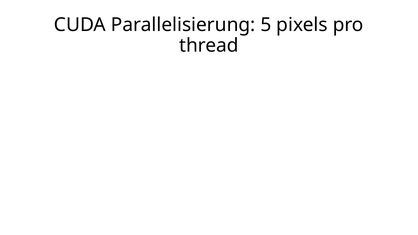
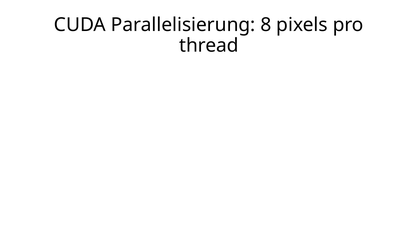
5: 5 -> 8 (266, 25)
